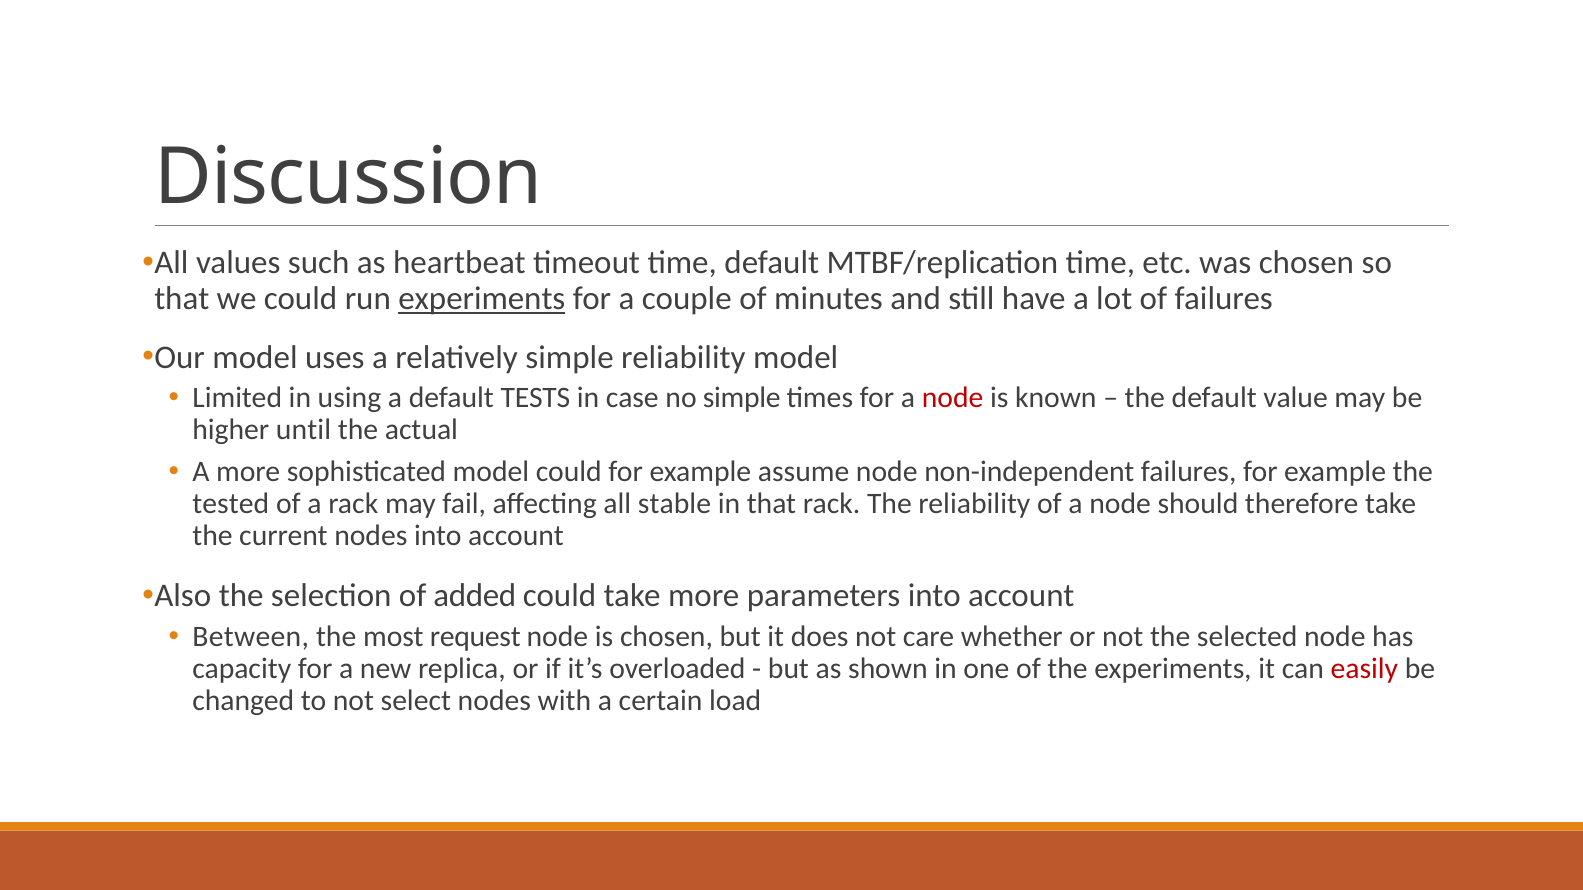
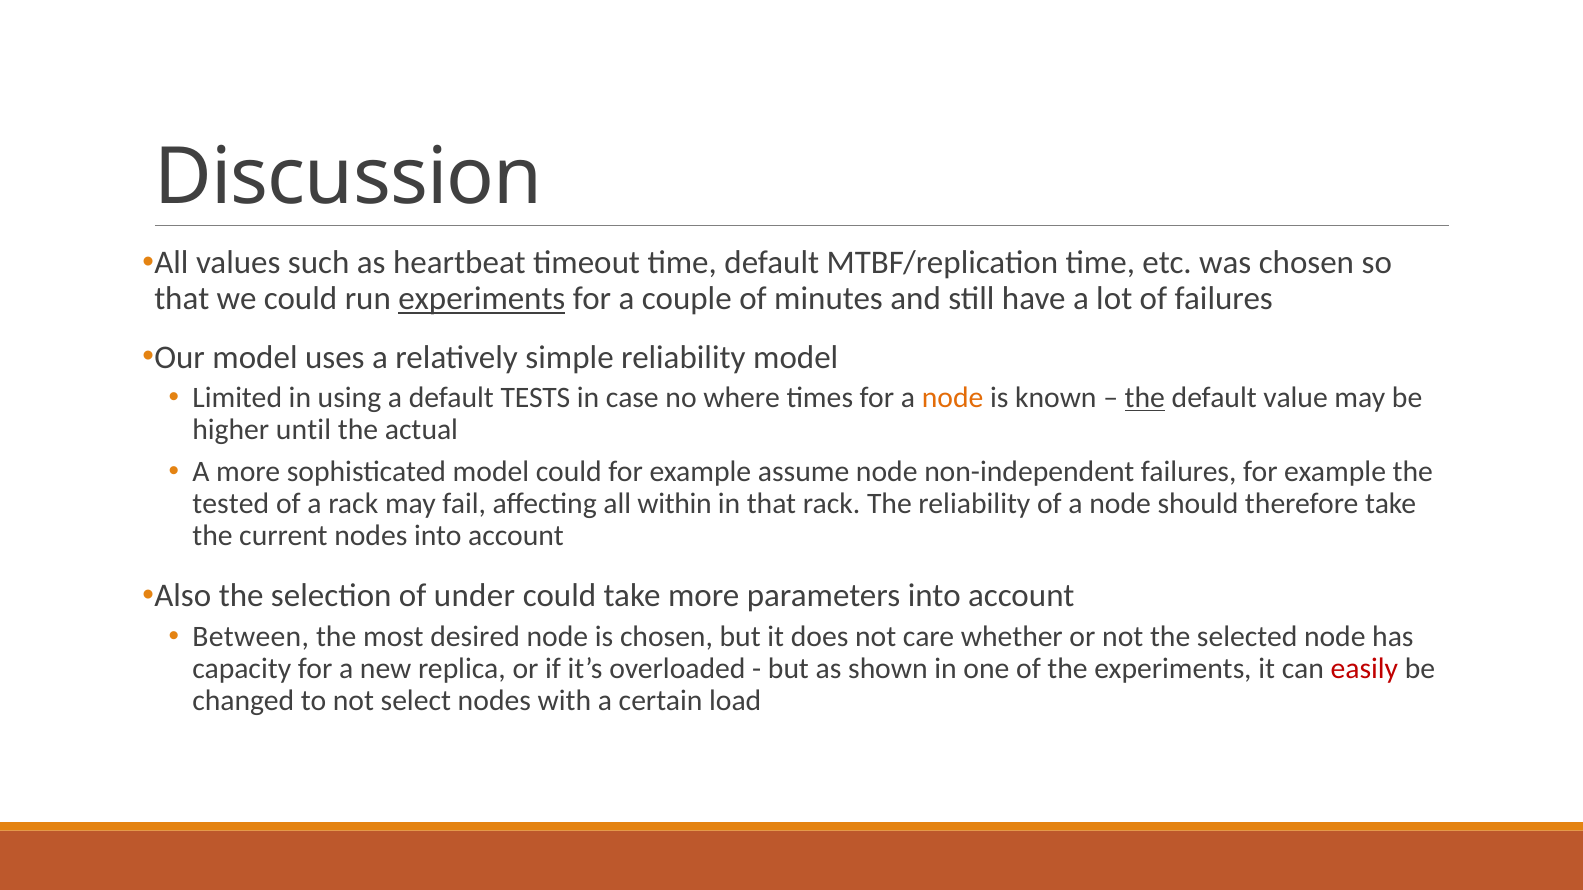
no simple: simple -> where (742, 398)
node colour: red -> orange (953, 398)
the underline: none -> present (1145, 398)
stable: stable -> within (675, 504)
added: added -> under (474, 596)
request: request -> desired (475, 637)
